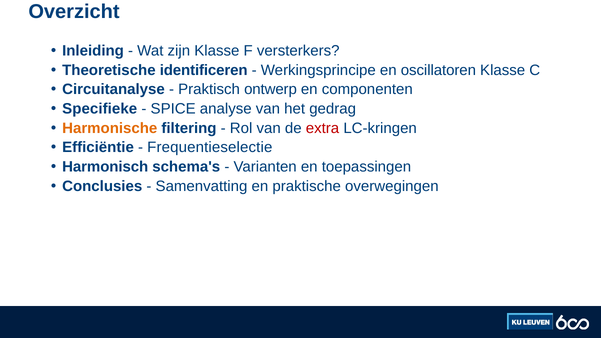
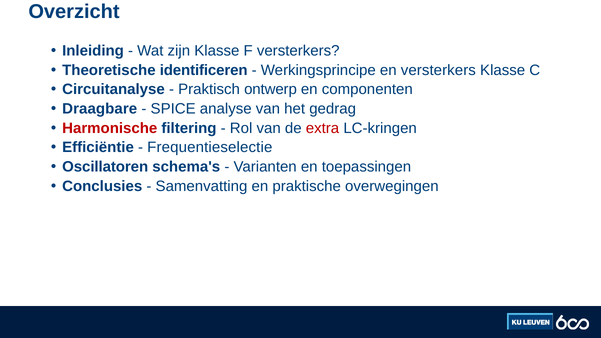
en oscillatoren: oscillatoren -> versterkers (438, 70)
Specifieke: Specifieke -> Draagbare (100, 109)
Harmonische colour: orange -> red (110, 128)
Harmonisch: Harmonisch -> Oscillatoren (105, 167)
